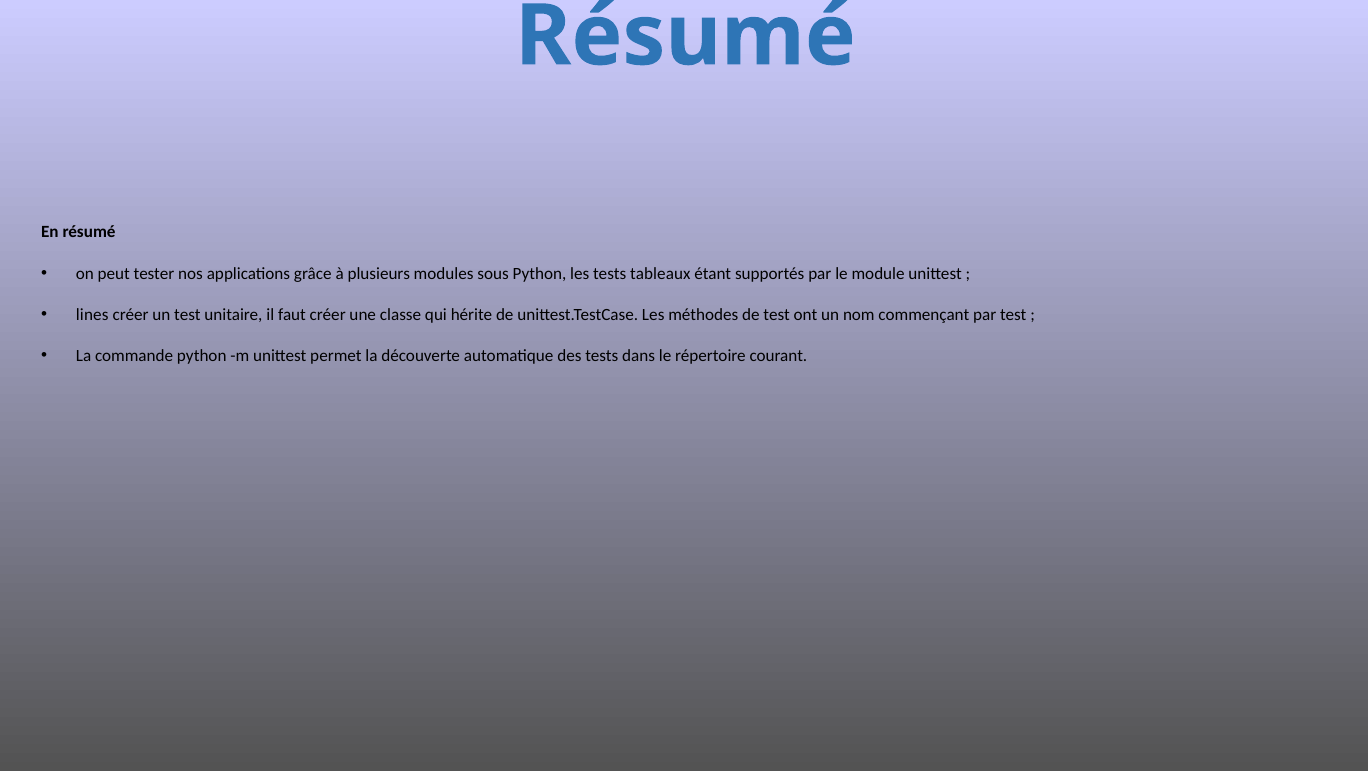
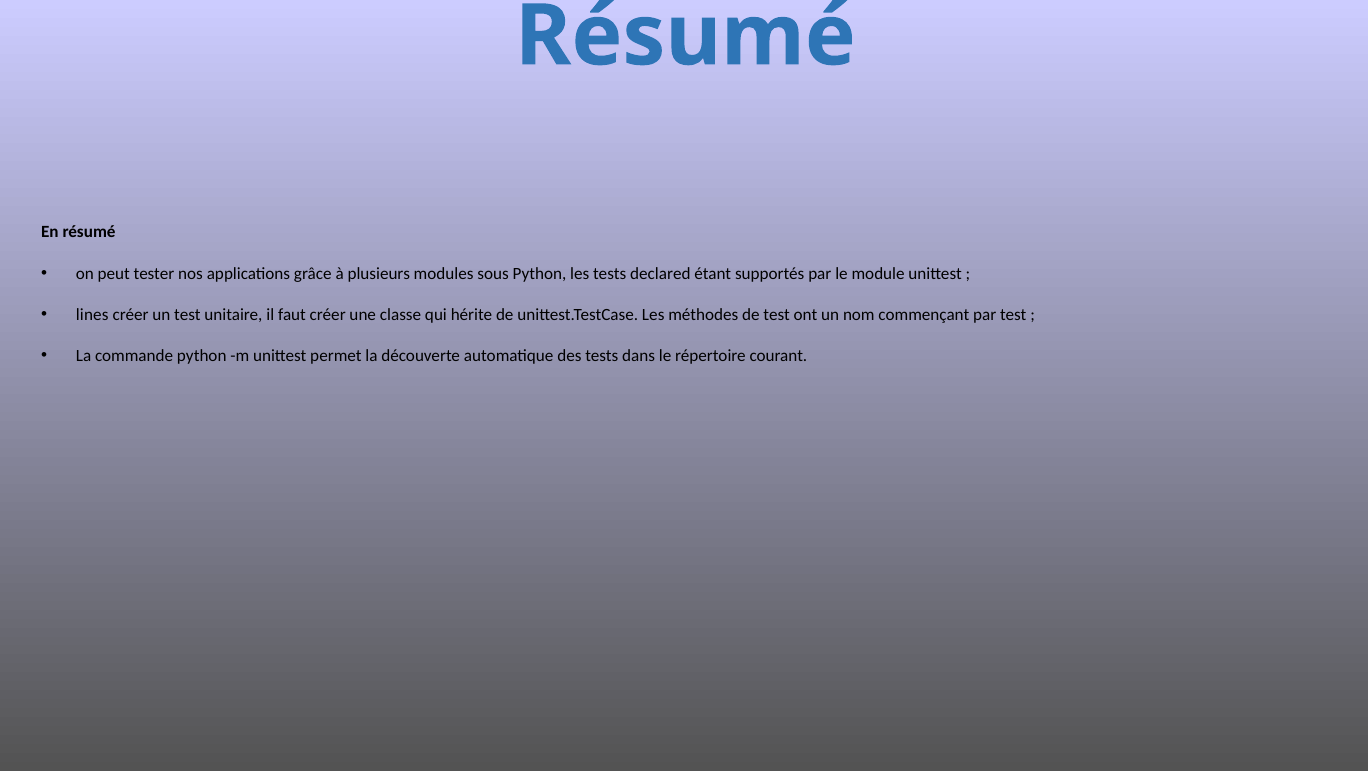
tableaux: tableaux -> declared (660, 273)
